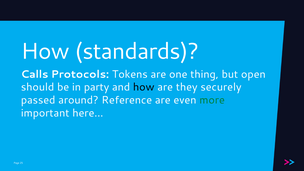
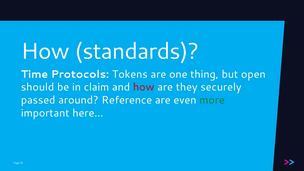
Calls: Calls -> Time (35, 74)
party: party -> claim (97, 87)
how colour: black -> red (144, 87)
